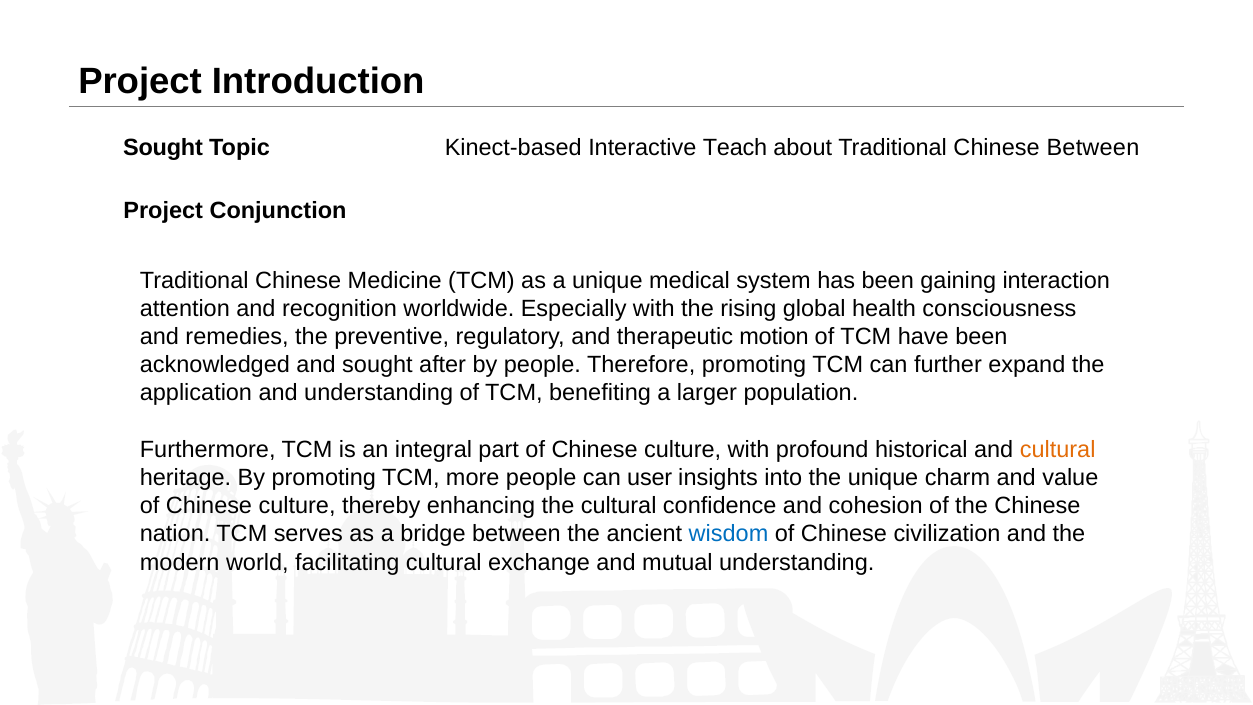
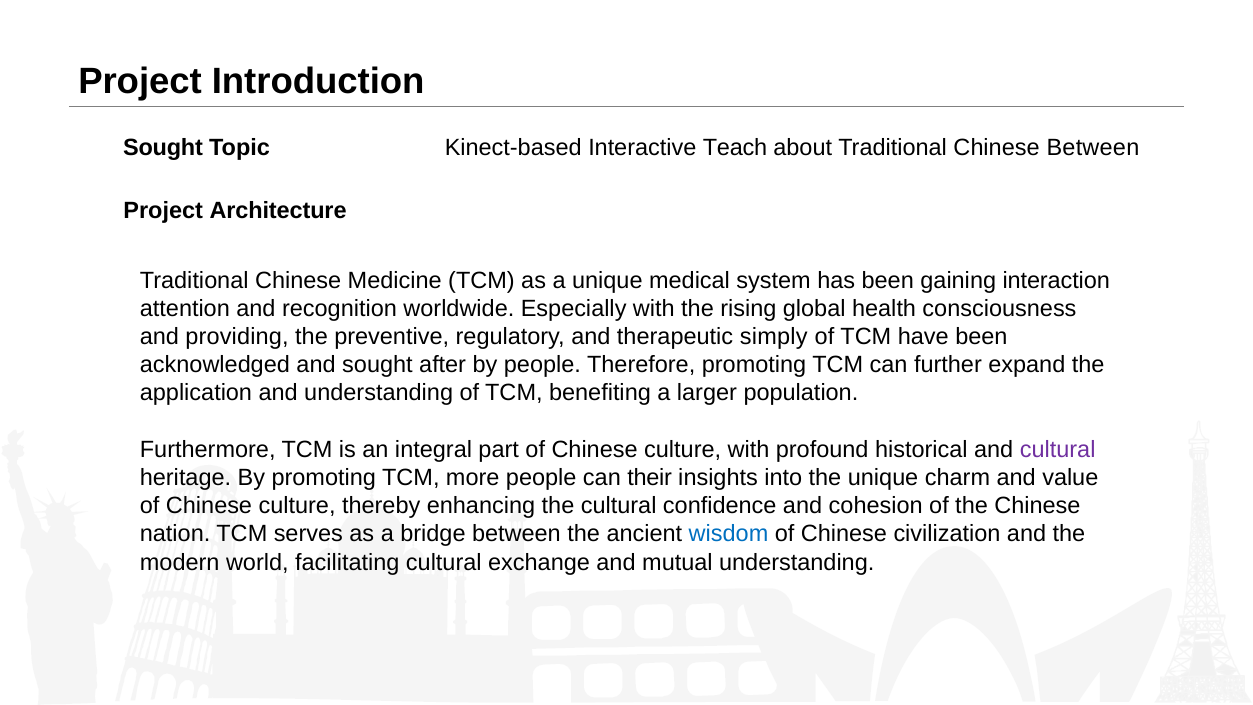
Conjunction: Conjunction -> Architecture (278, 211)
remedies: remedies -> providing (237, 337)
motion: motion -> simply (774, 337)
cultural colour: orange -> purple (1058, 449)
user: user -> their (650, 478)
